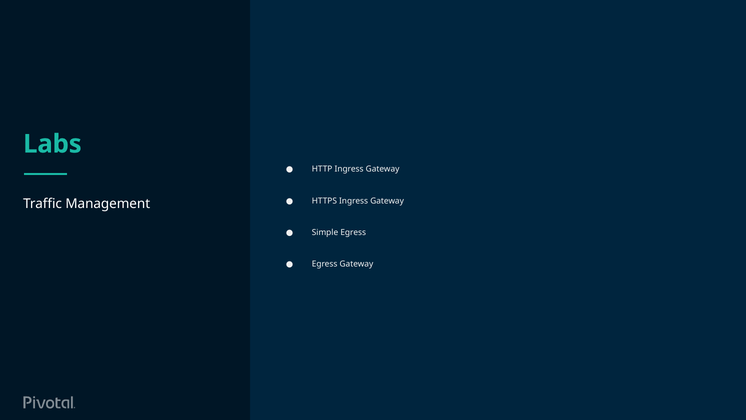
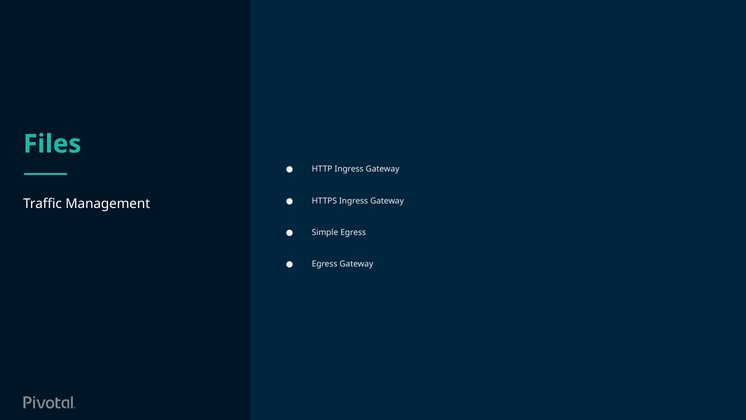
Labs: Labs -> Files (52, 144)
